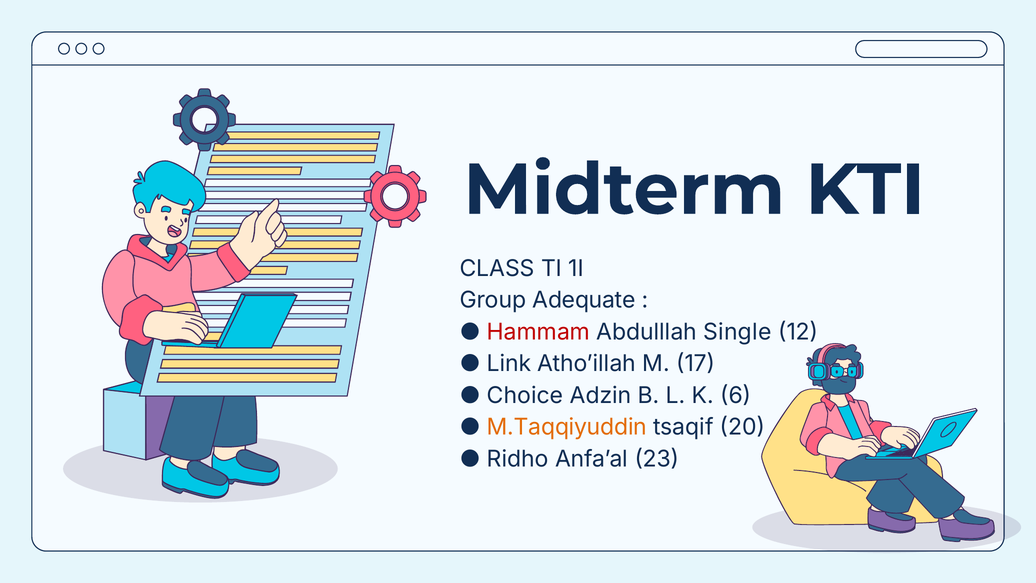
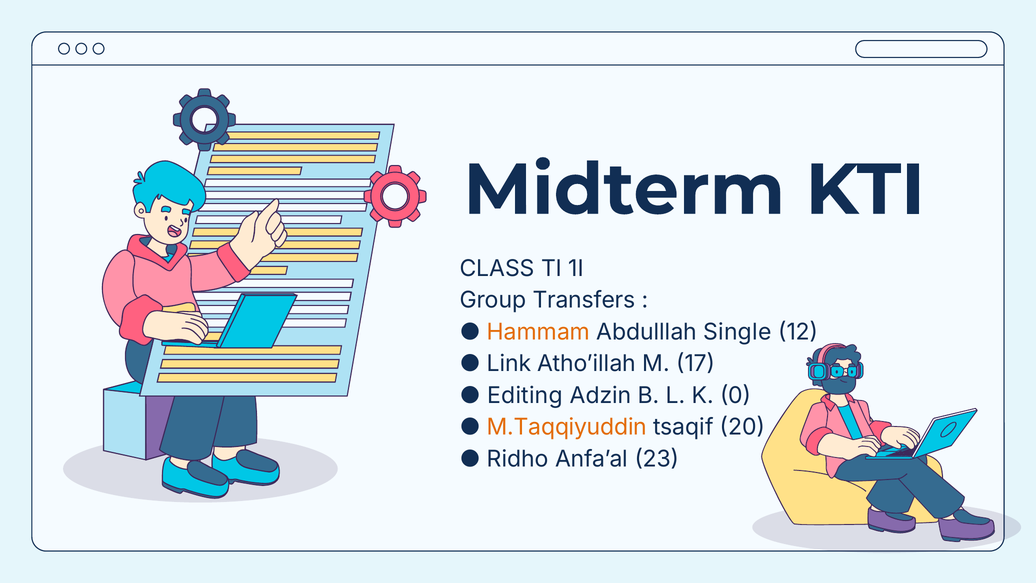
Adequate: Adequate -> Transfers (584, 300)
Hammam colour: red -> orange (538, 332)
Choice: Choice -> Editing (525, 395)
6: 6 -> 0 (736, 395)
